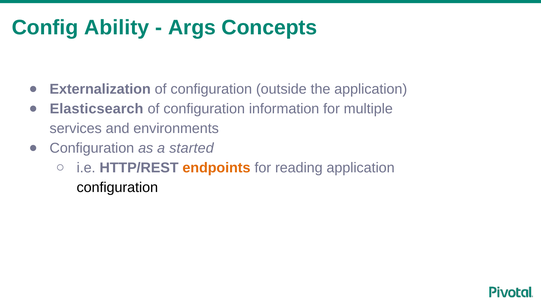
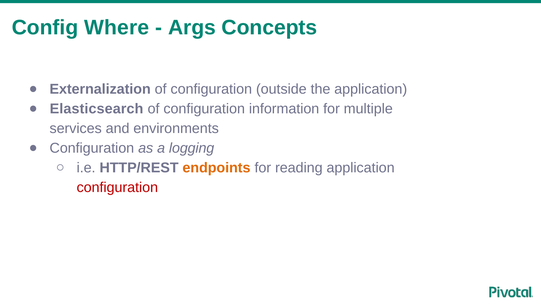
Ability: Ability -> Where (117, 28)
started: started -> logging (192, 148)
configuration colour: black -> red (117, 188)
